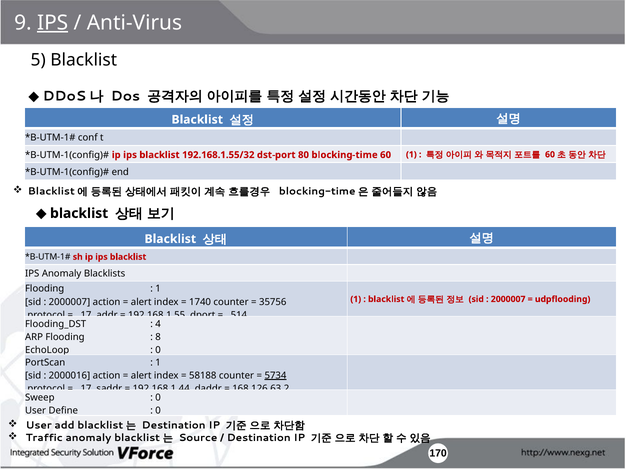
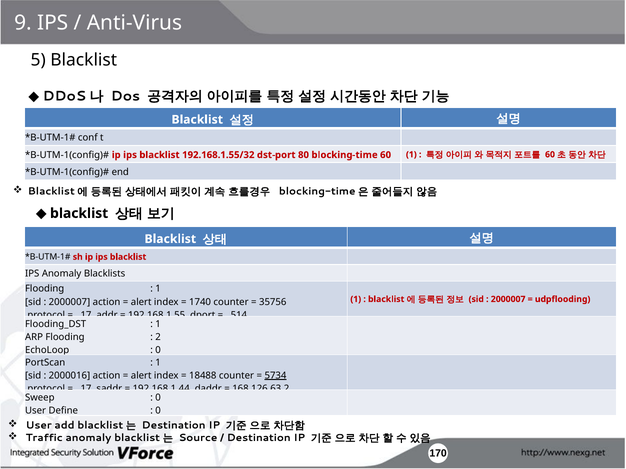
IPS underline: present -> none (53, 23)
4: 4 -> 1 (158, 324)
8: 8 -> 2 (158, 337)
58188: 58188 -> 18488 (203, 376)
